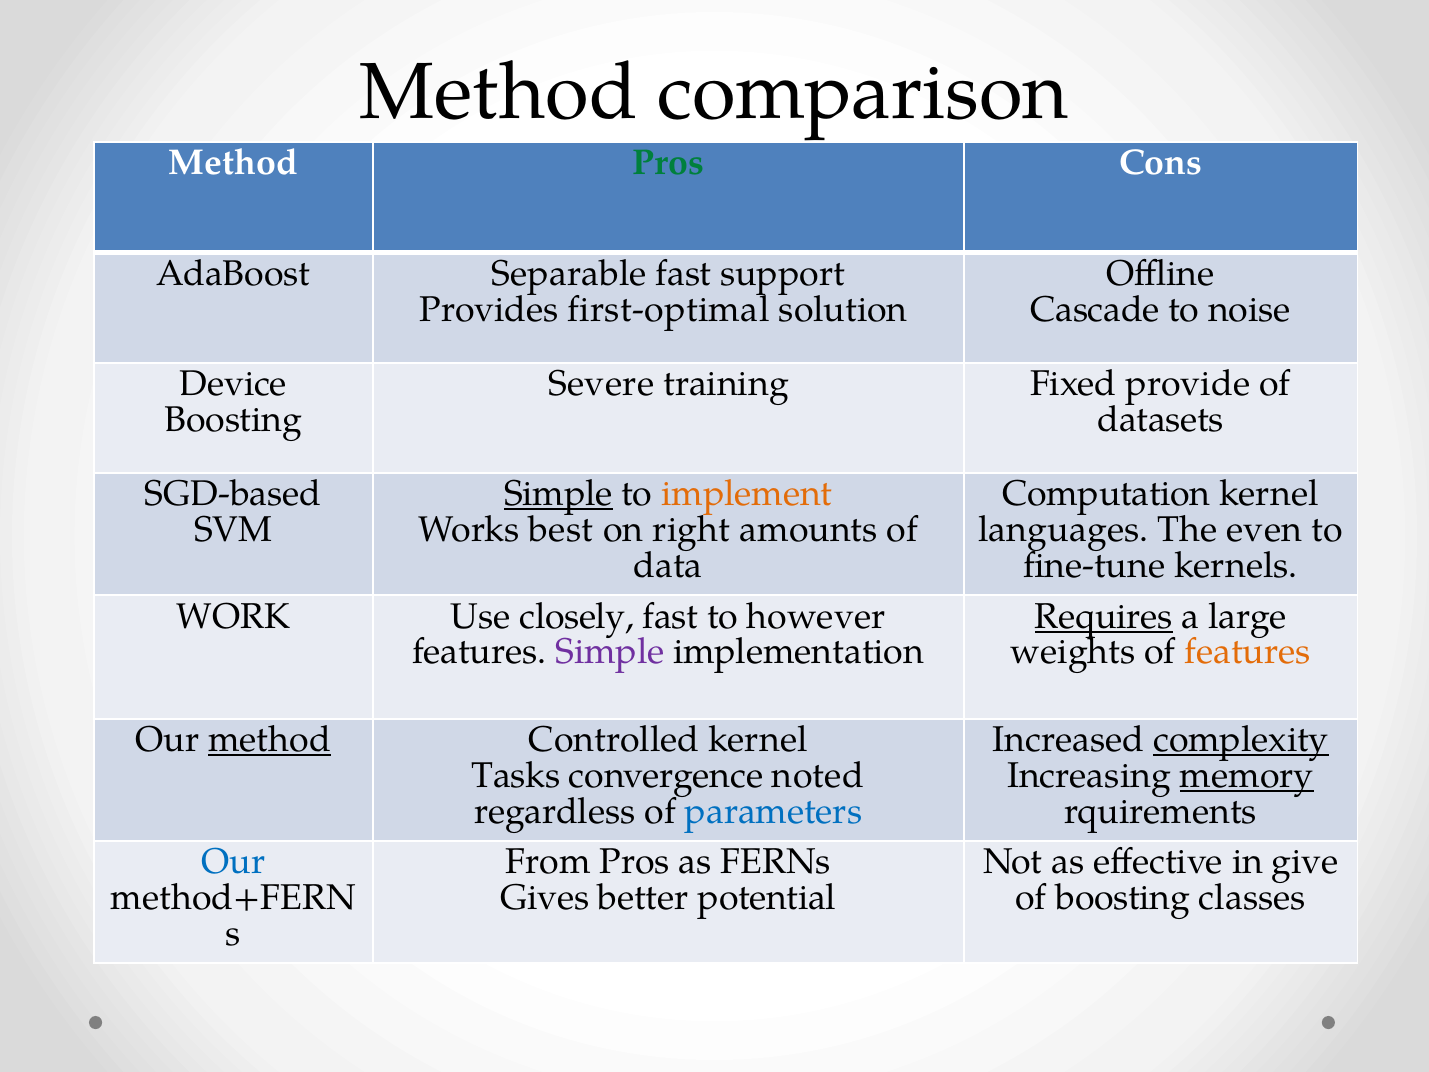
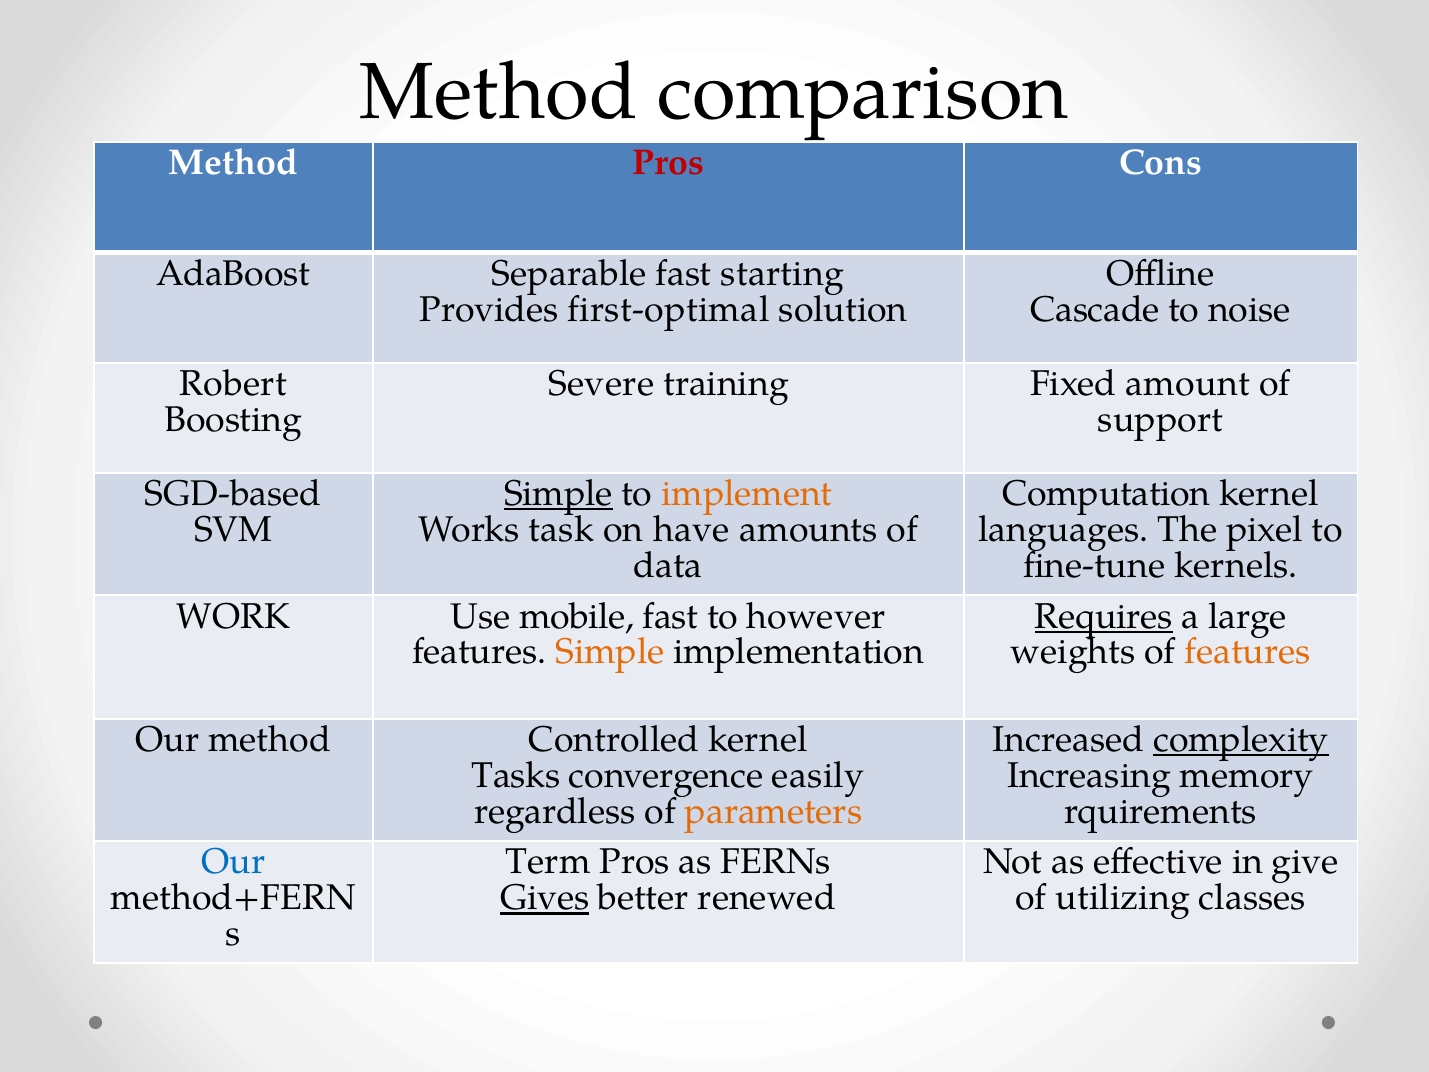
Pros colour: green -> red (668, 163)
support: support -> starting (783, 274)
Device: Device -> Robert (233, 384)
provide: provide -> amount (1188, 384)
datasets: datasets -> support (1161, 420)
best: best -> task (561, 530)
right: right -> have (692, 530)
even: even -> pixel (1265, 530)
closely: closely -> mobile (577, 616)
Simple colour: purple -> orange (610, 652)
method underline: present -> none (270, 740)
noted: noted -> easily (818, 776)
memory underline: present -> none (1247, 776)
parameters colour: blue -> orange (774, 812)
From: From -> Term (548, 862)
Gives underline: none -> present (545, 898)
potential: potential -> renewed (767, 898)
of boosting: boosting -> utilizing (1123, 898)
